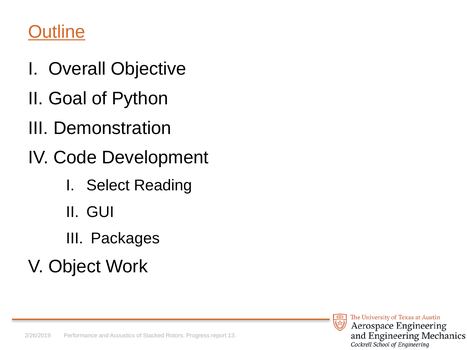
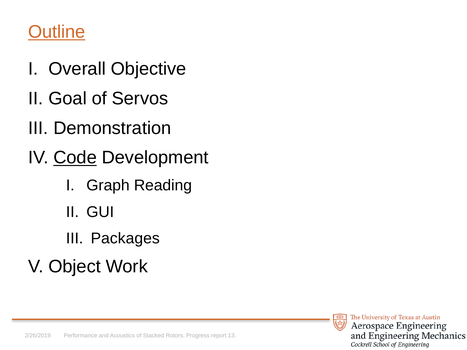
Python: Python -> Servos (140, 99)
Code underline: none -> present (75, 158)
Select: Select -> Graph (108, 186)
